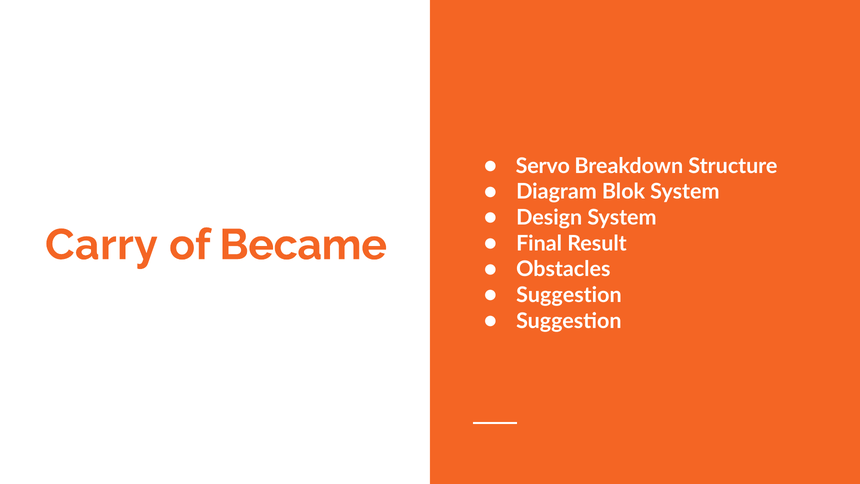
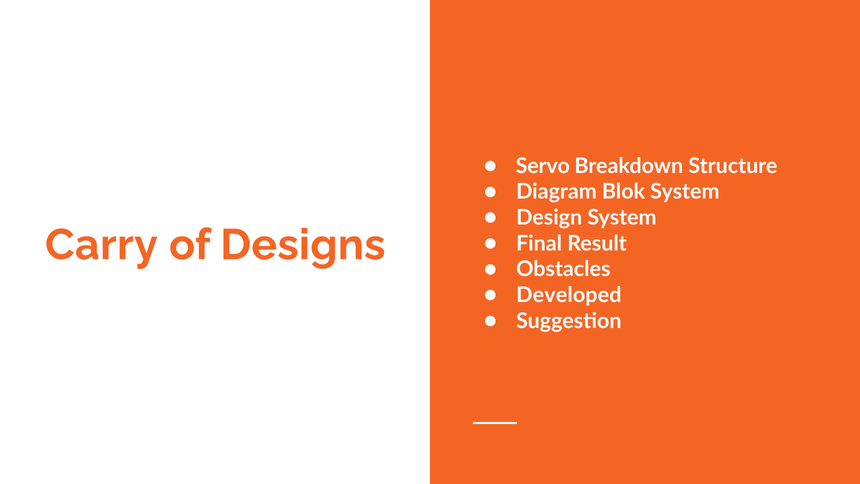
Became: Became -> Designs (303, 245)
Suggestion: Suggestion -> Developed (569, 295)
